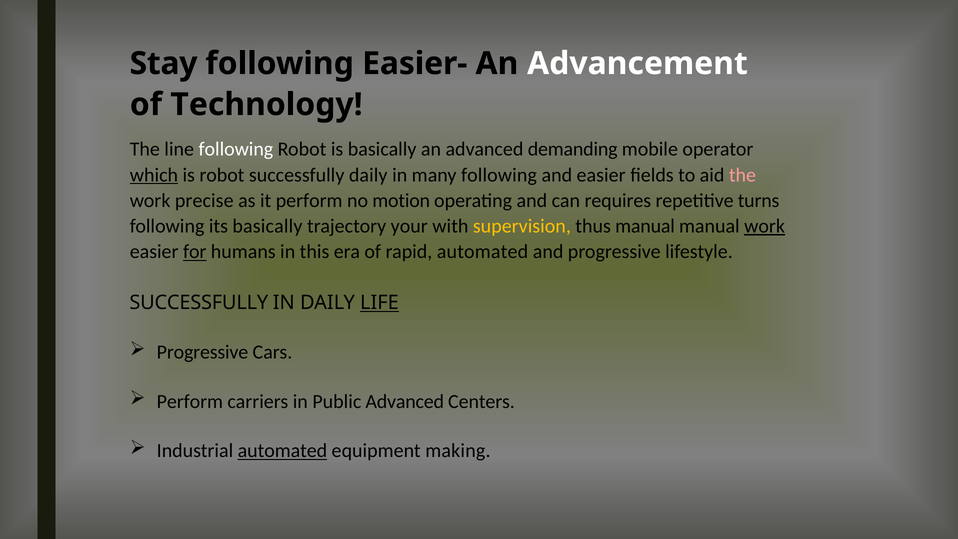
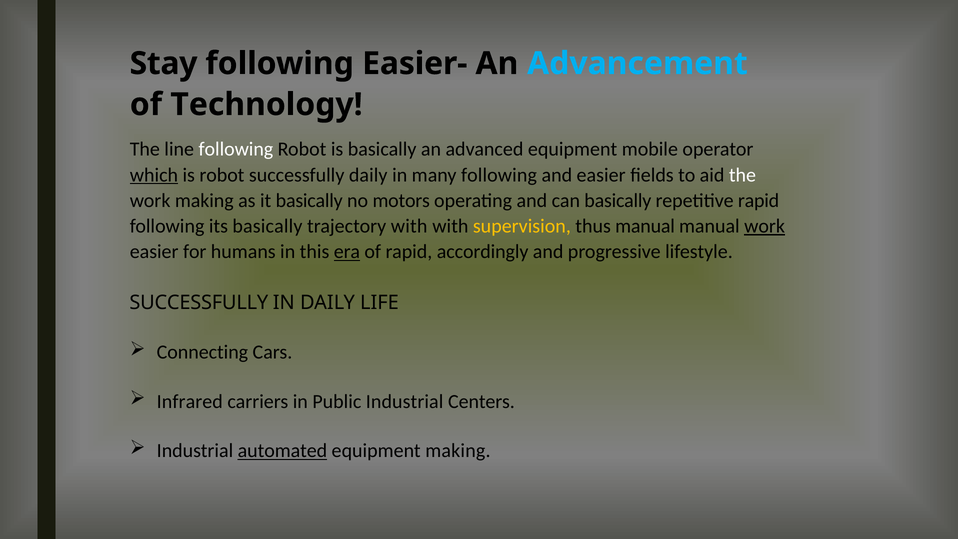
Advancement colour: white -> light blue (637, 64)
advanced demanding: demanding -> equipment (573, 149)
the colour: pink -> white (742, 175)
work precise: precise -> making (204, 201)
it perform: perform -> basically (309, 201)
motion: motion -> motors (401, 201)
can requires: requires -> basically (618, 201)
repetitive turns: turns -> rapid (759, 201)
trajectory your: your -> with (409, 226)
for underline: present -> none (195, 252)
era underline: none -> present (347, 252)
rapid automated: automated -> accordingly (483, 252)
LIFE underline: present -> none (379, 303)
Progressive: Progressive -> Connecting (202, 352)
Perform: Perform -> Infrared (190, 401)
Public Advanced: Advanced -> Industrial (405, 401)
